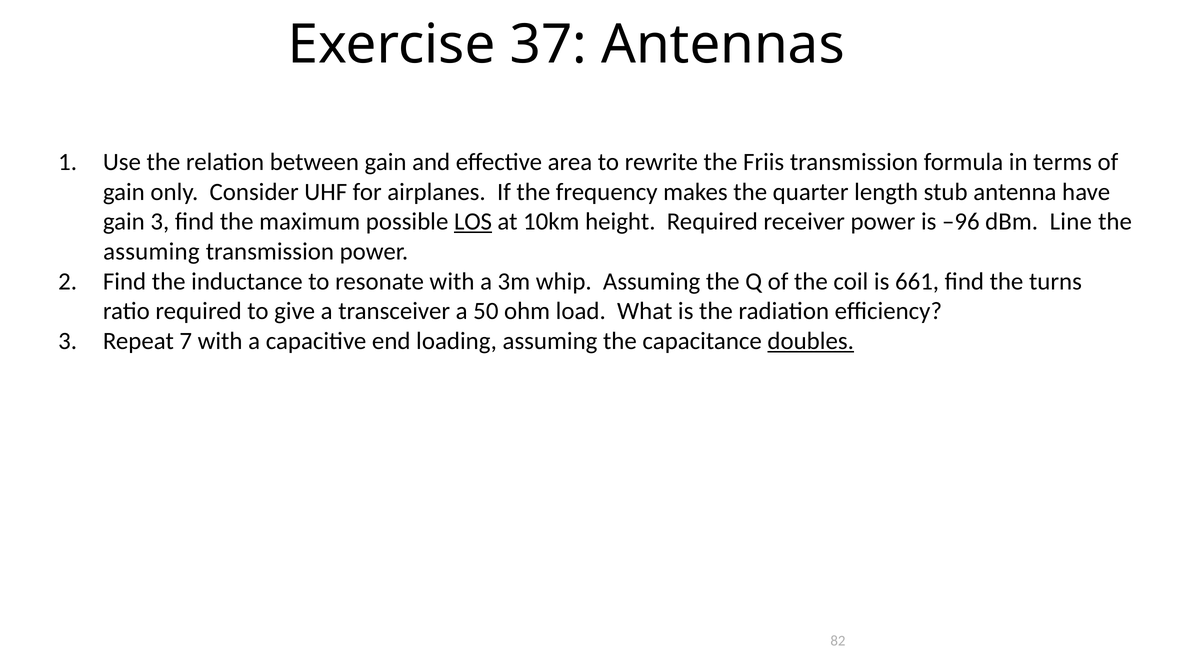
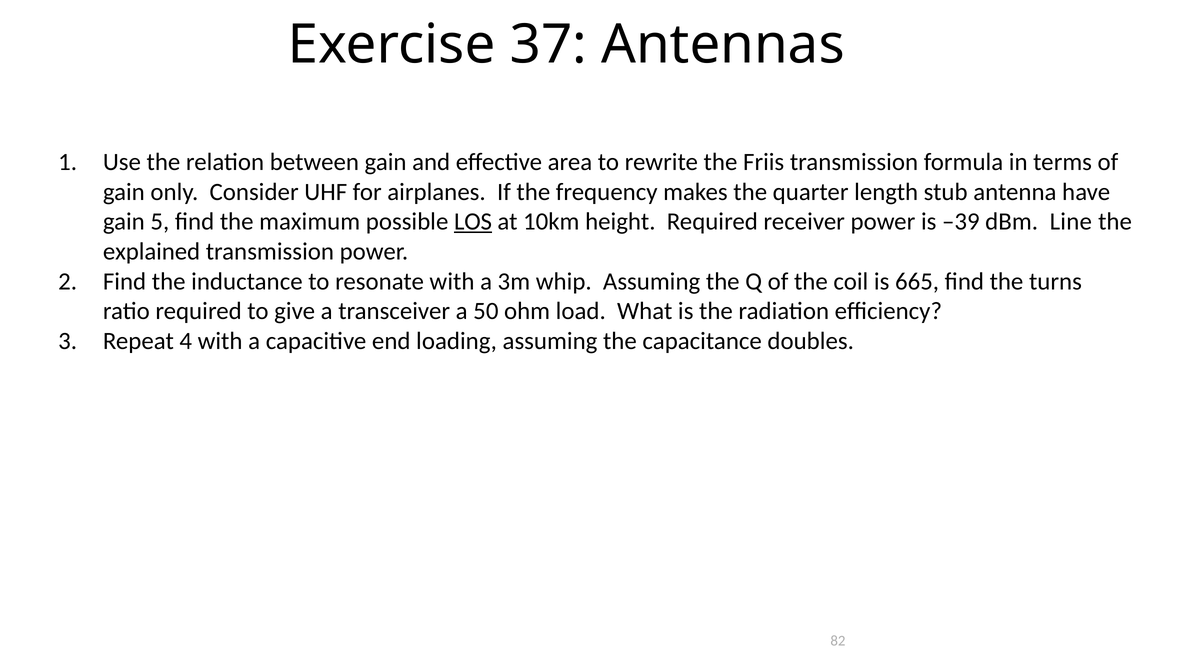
gain 3: 3 -> 5 (160, 222)
–96: –96 -> –39 (961, 222)
assuming: assuming -> explained (152, 252)
661: 661 -> 665 (917, 281)
7: 7 -> 4 (186, 341)
doubles underline: present -> none (811, 341)
